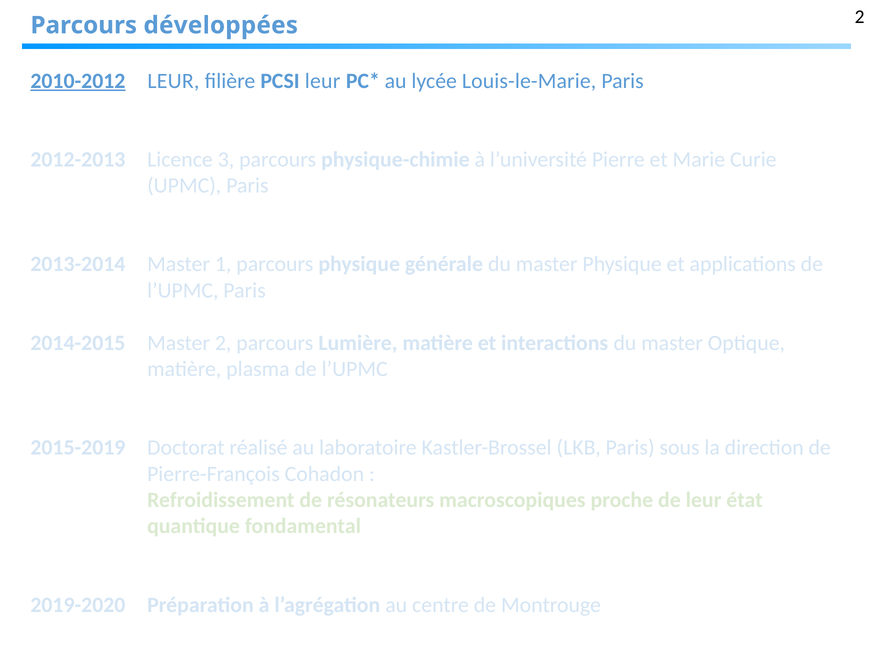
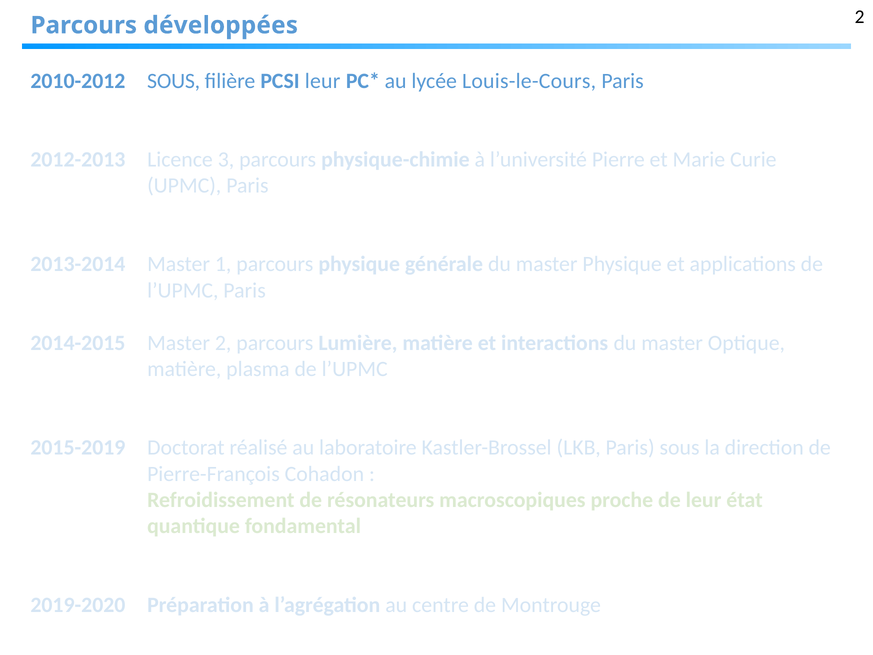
2010-2012 underline: present -> none (78, 81)
LEUR: LEUR -> SOUS (174, 81)
Louis-le-Marie: Louis-le-Marie -> Louis-le-Cours (529, 81)
